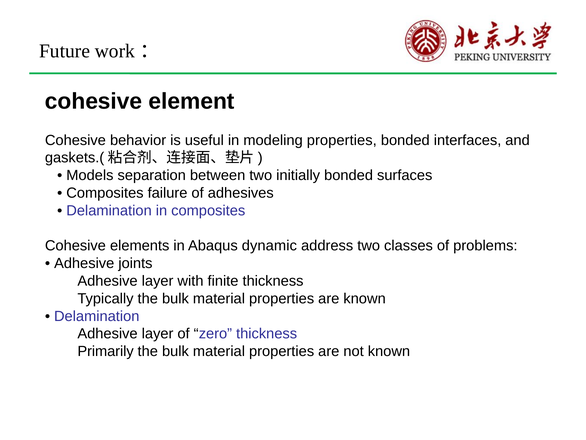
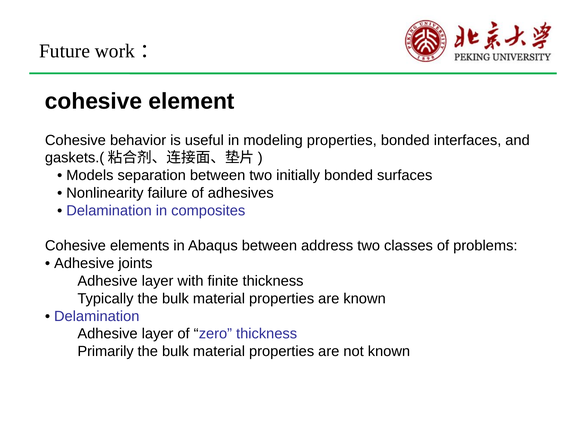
Composites: Composites -> Nonlinearity (105, 193)
Abaqus dynamic: dynamic -> between (269, 246)
